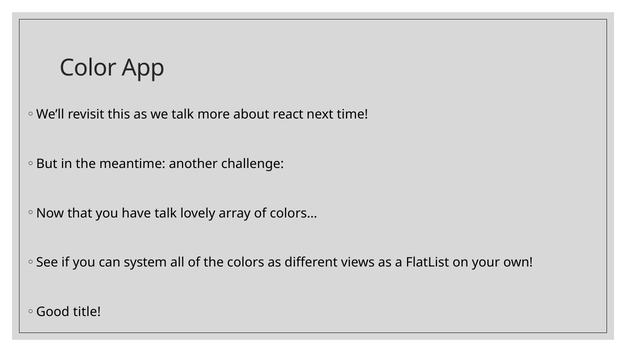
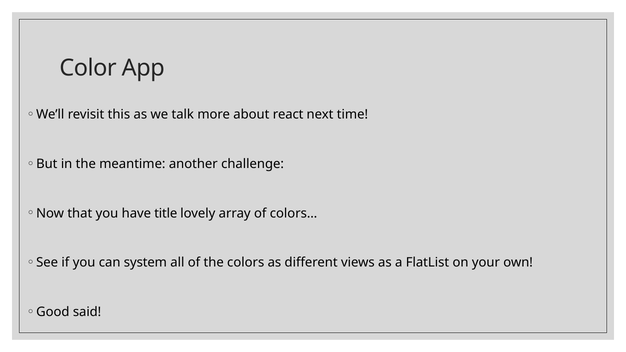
have talk: talk -> title (166, 213)
title: title -> said (87, 312)
